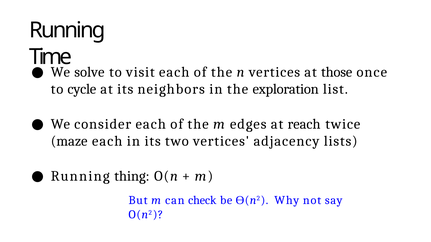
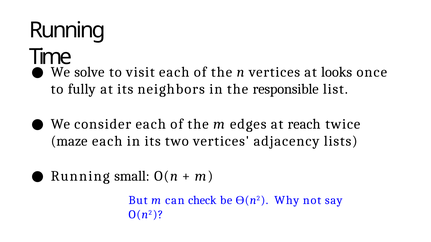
those: those -> looks (337, 72)
cycle: cycle -> fully (82, 89)
exploration: exploration -> responsible (286, 89)
thing: thing -> small (132, 176)
